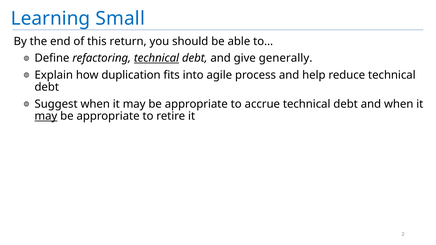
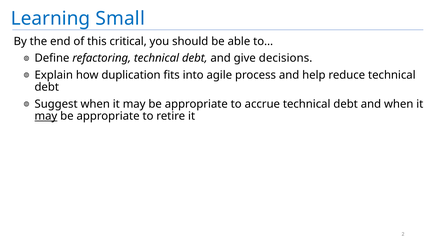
return: return -> critical (128, 41)
technical underline: present -> none (157, 58)
generally: generally -> decisions (286, 58)
